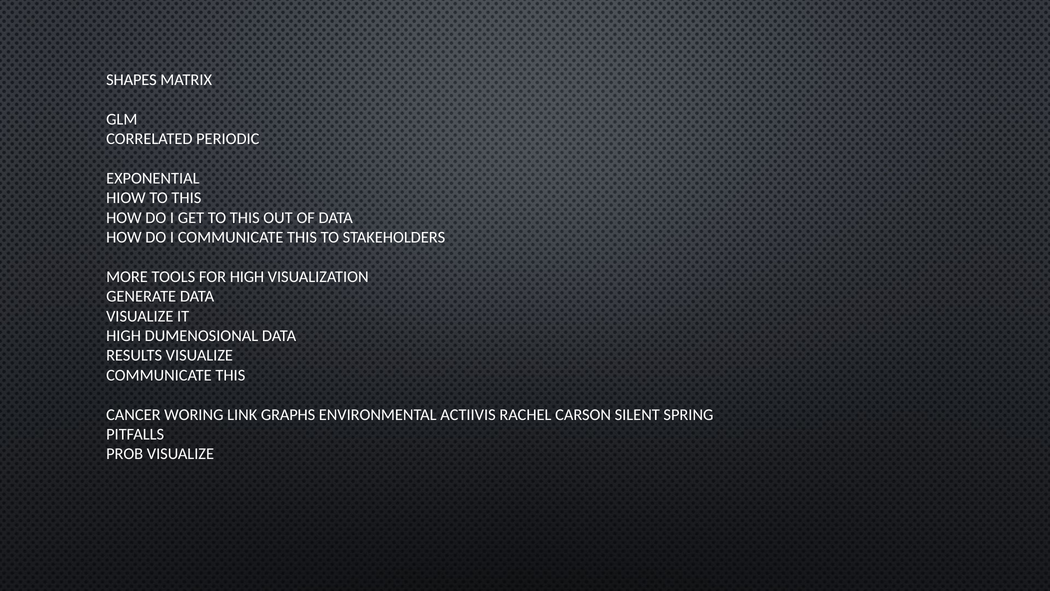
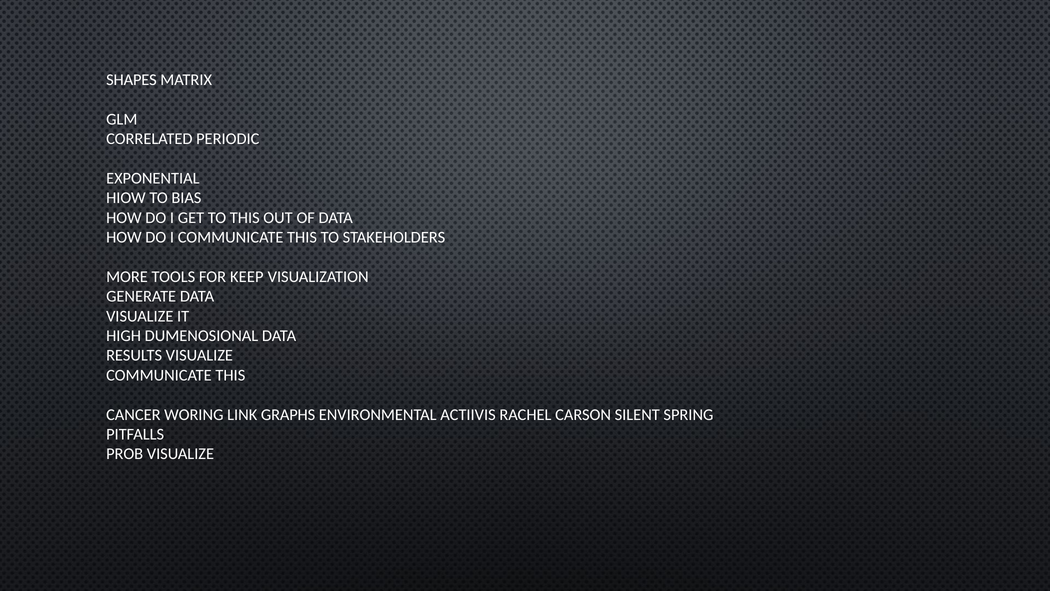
HIOW TO THIS: THIS -> BIAS (186, 198)
FOR HIGH: HIGH -> KEEP (247, 277)
